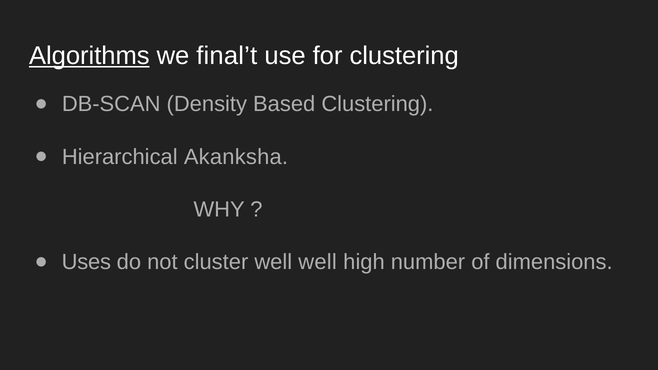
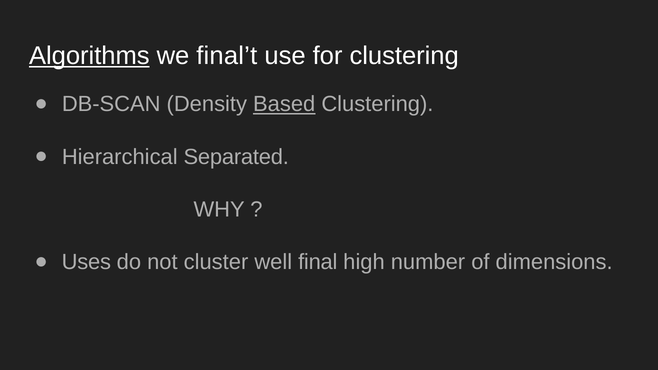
Based underline: none -> present (284, 104)
Akanksha: Akanksha -> Separated (236, 157)
well well: well -> final (318, 262)
